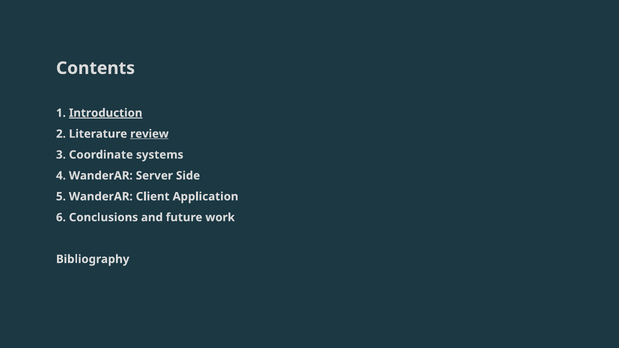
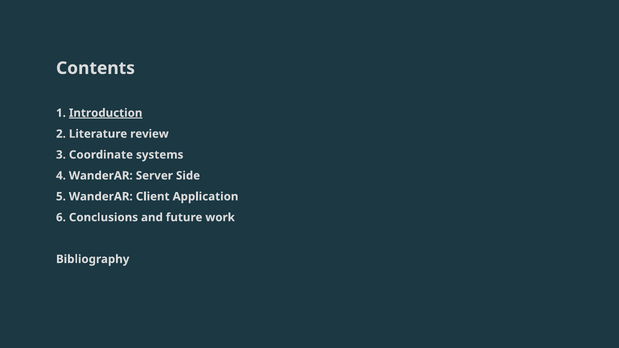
review underline: present -> none (149, 134)
